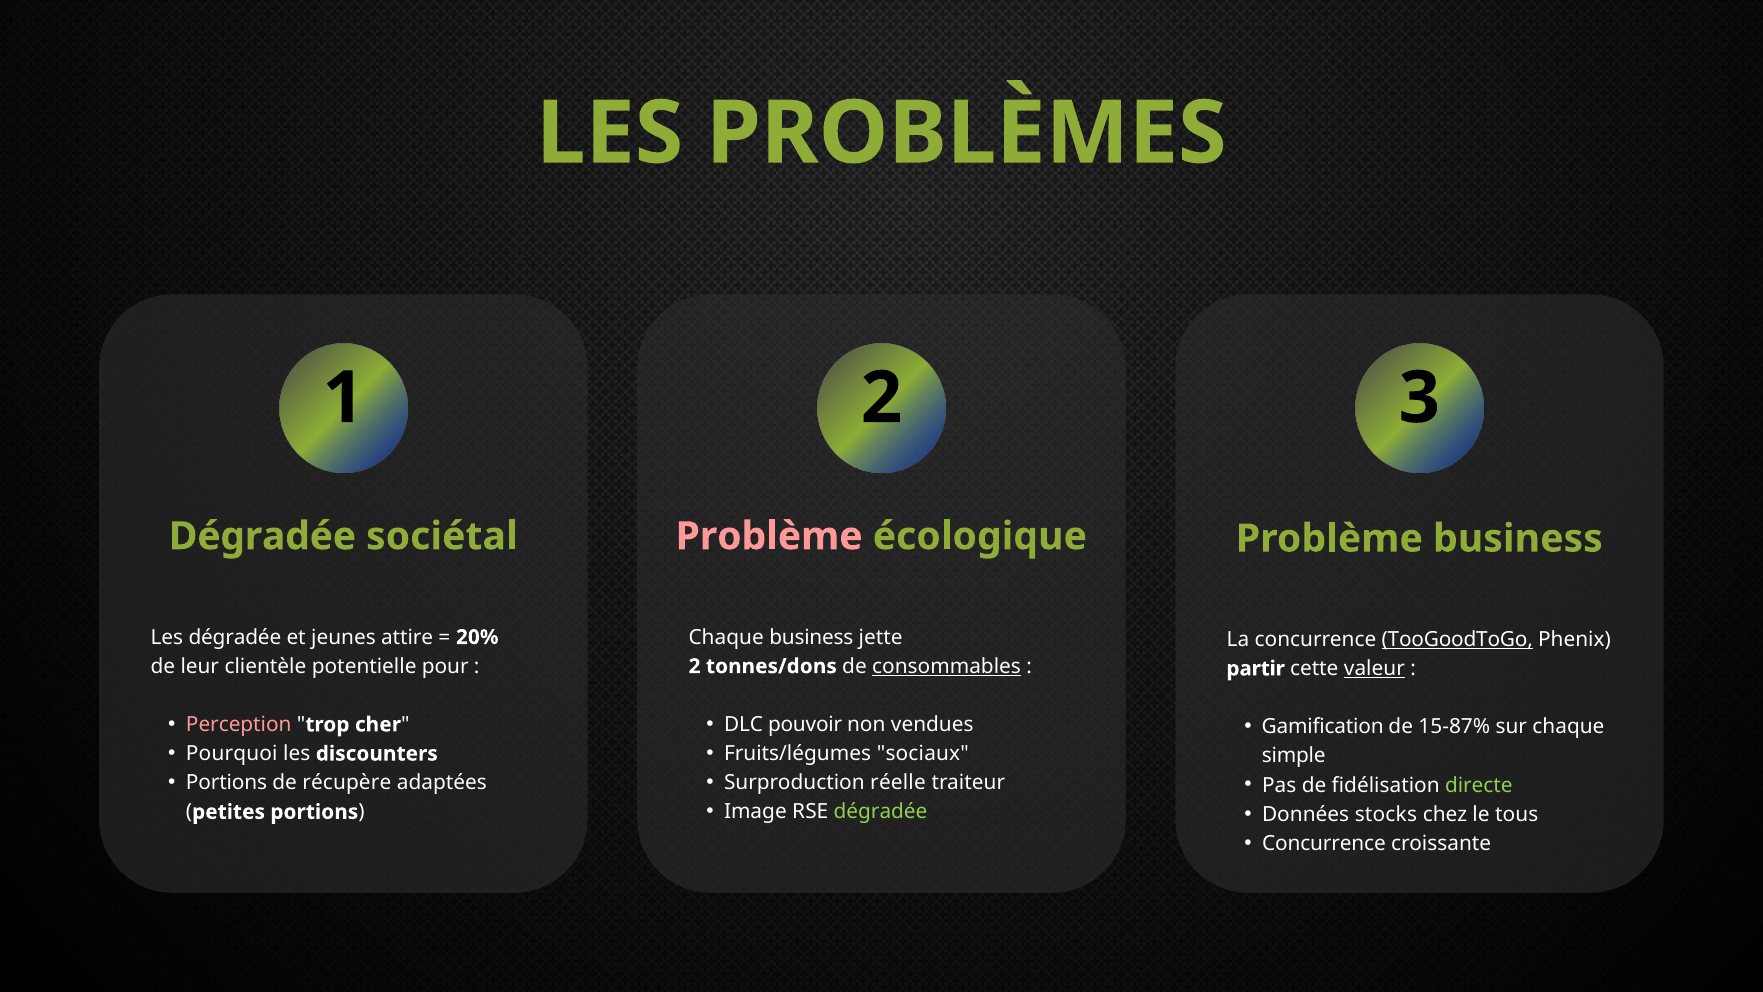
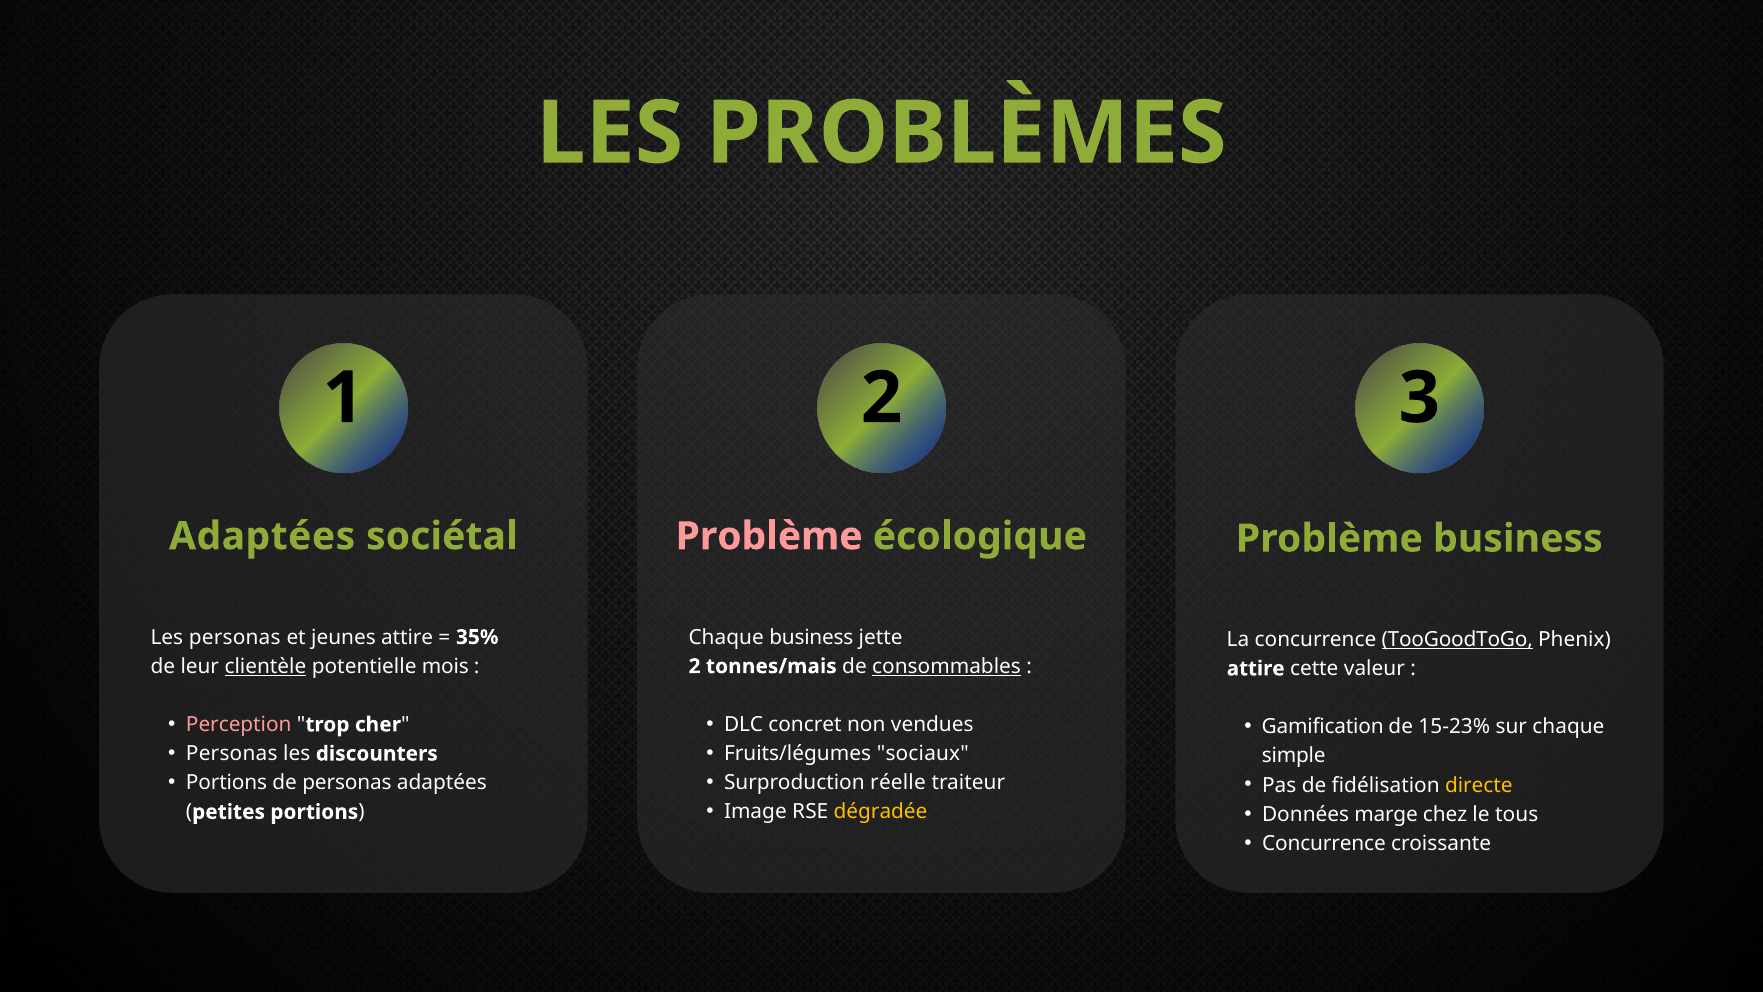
Dégradée: Dégradée -> Adaptées (262, 536)
Les dégradée: dégradée -> personas (235, 637)
20%: 20% -> 35% (477, 637)
clientèle underline: none -> present (265, 666)
pour: pour -> mois (445, 666)
tonnes/dons: tonnes/dons -> tonnes/mais (771, 666)
partir: partir -> attire (1256, 668)
valeur underline: present -> none (1374, 668)
pouvoir: pouvoir -> concret (805, 724)
15-87%: 15-87% -> 15-23% (1454, 727)
Pourquoi: Pourquoi -> Personas (232, 753)
de récupère: récupère -> personas (347, 783)
directe colour: light green -> yellow (1479, 785)
dégradée colour: light green -> yellow (881, 812)
stocks: stocks -> marge (1386, 814)
